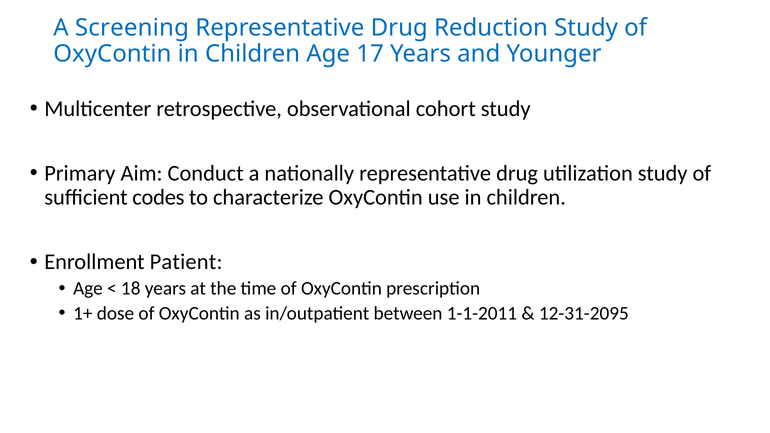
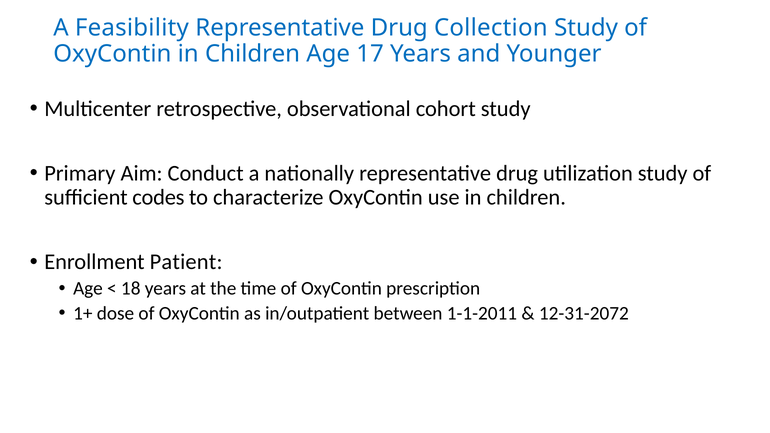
Screening: Screening -> Feasibility (132, 28)
Reduction: Reduction -> Collection (491, 28)
12-31-2095: 12-31-2095 -> 12-31-2072 (584, 313)
